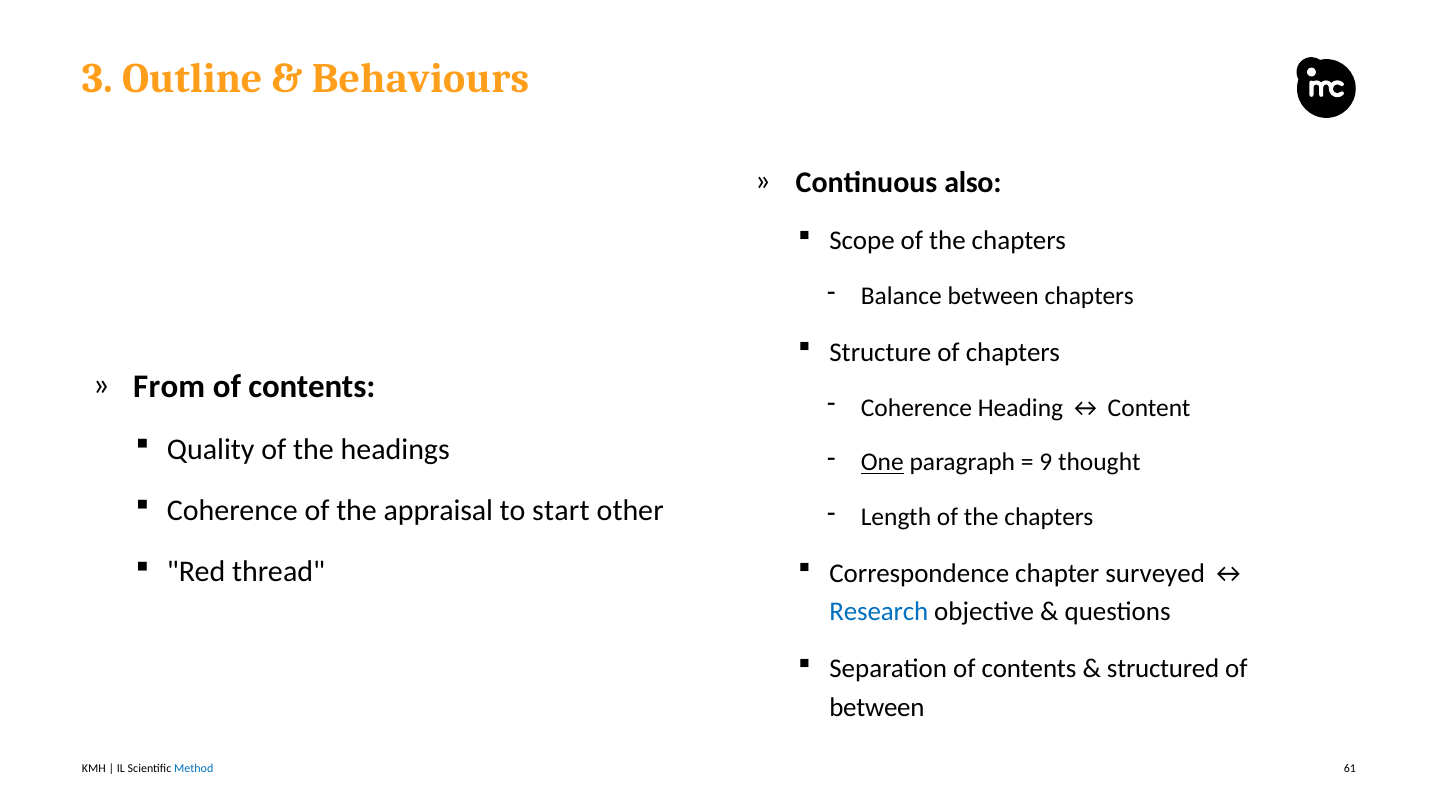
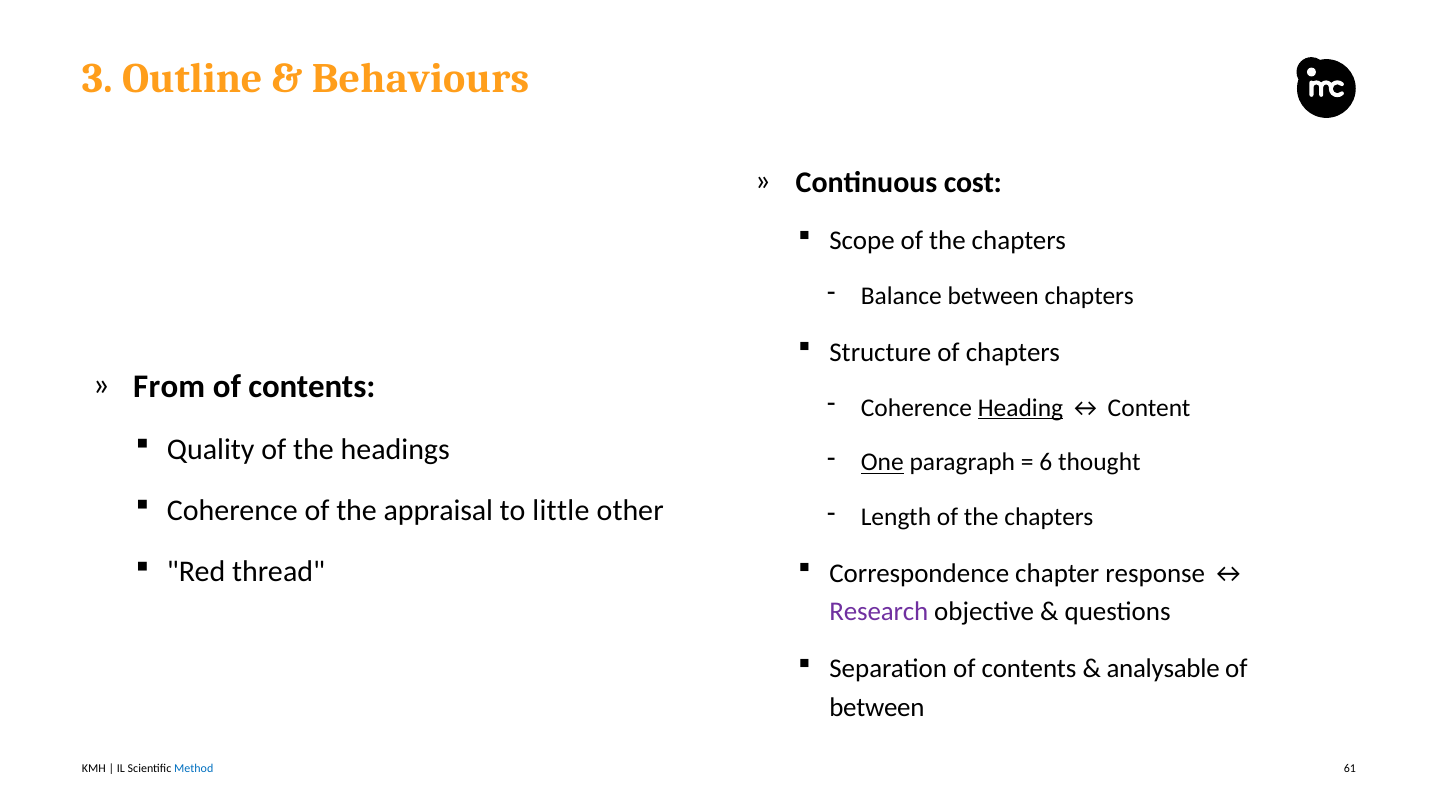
also: also -> cost (973, 182)
Heading underline: none -> present (1020, 408)
9: 9 -> 6 (1046, 462)
start: start -> little (561, 511)
surveyed: surveyed -> response (1155, 573)
Research colour: blue -> purple (879, 612)
structured: structured -> analysable (1163, 669)
